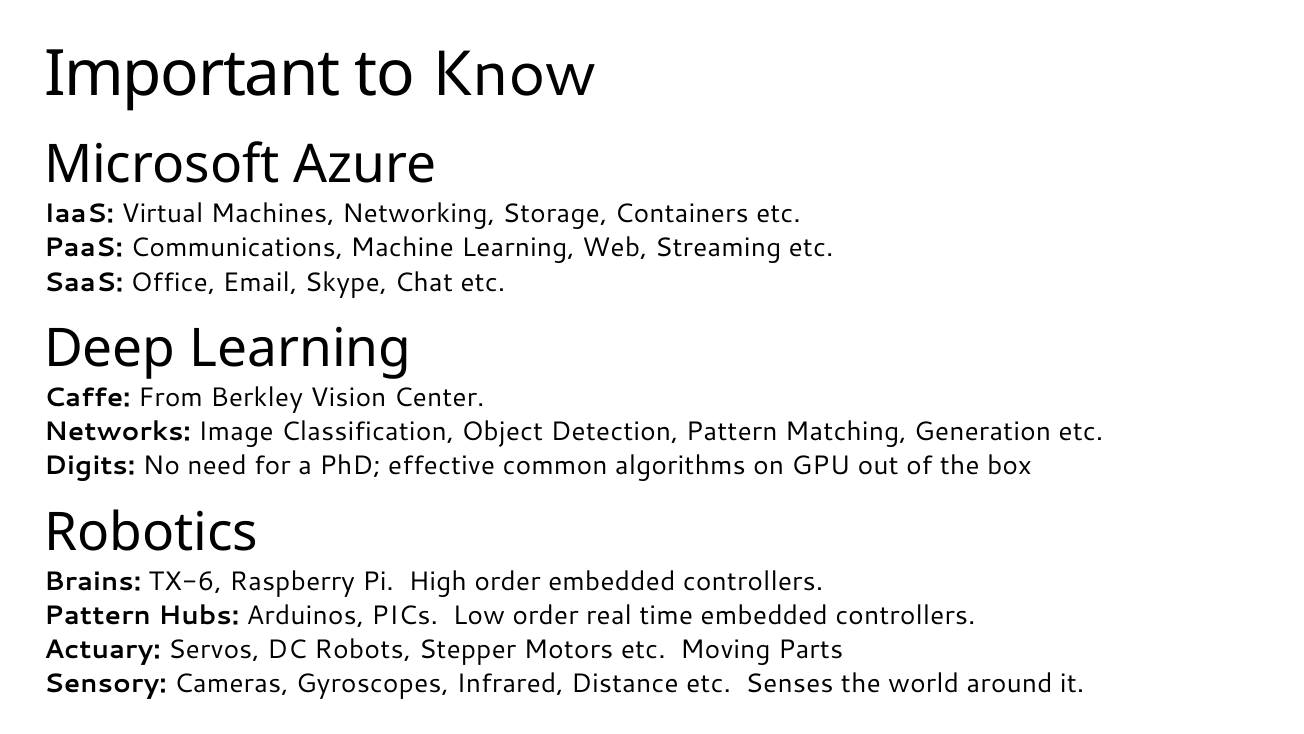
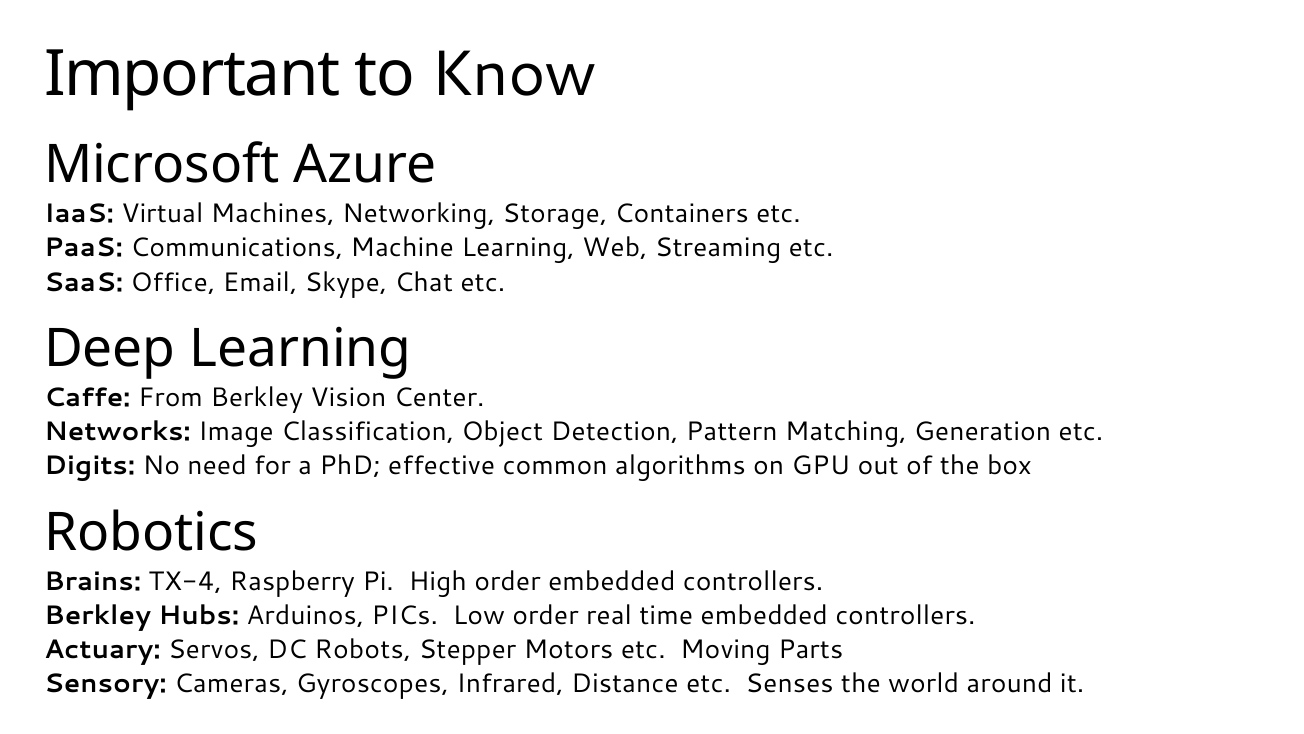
TX-6: TX-6 -> TX-4 (185, 581)
Pattern: Pattern -> Berkley (98, 615)
